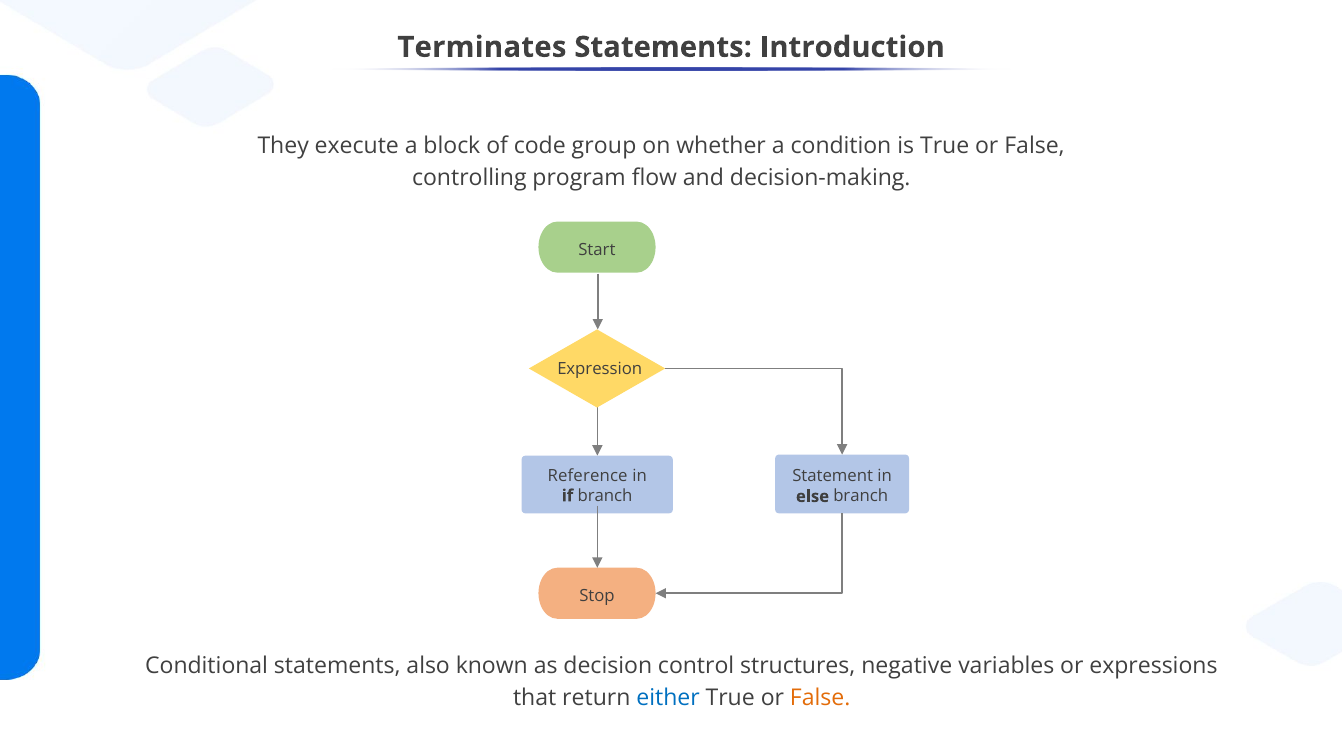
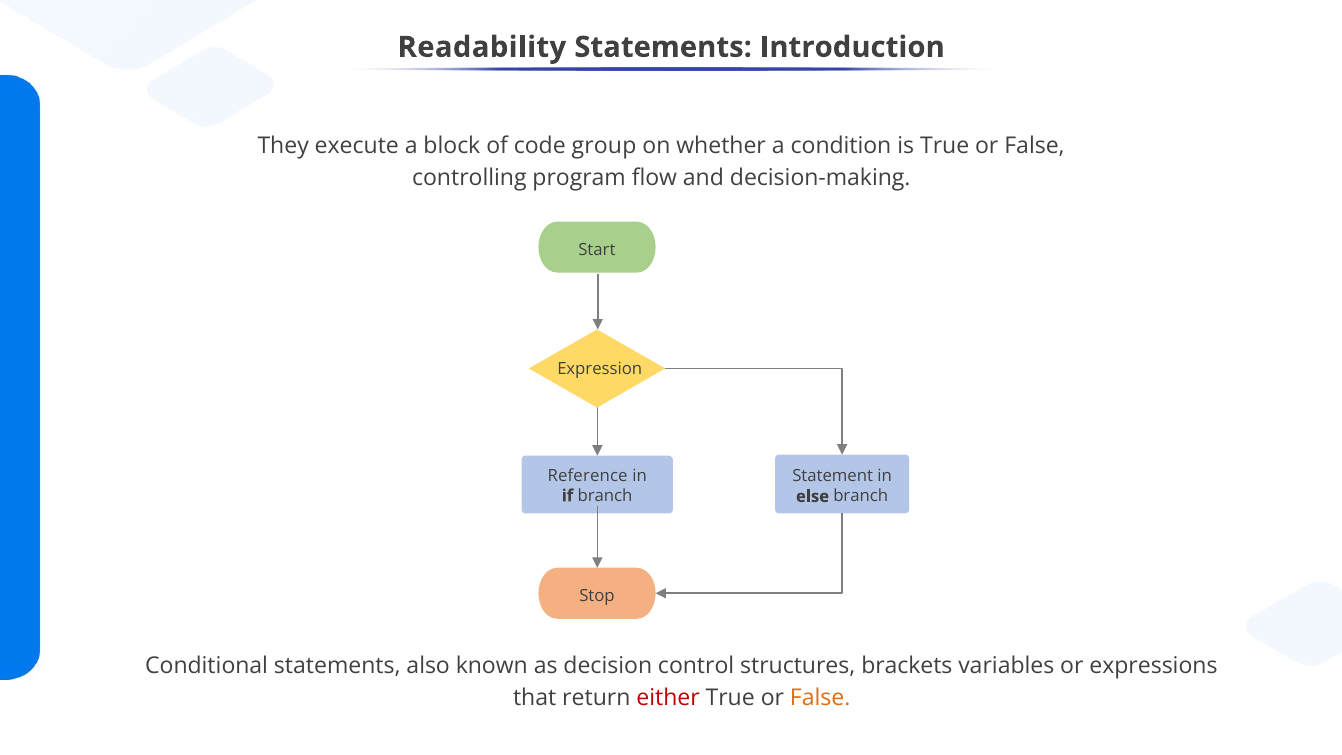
Terminates: Terminates -> Readability (482, 47)
negative: negative -> brackets (907, 666)
either colour: blue -> red (668, 698)
